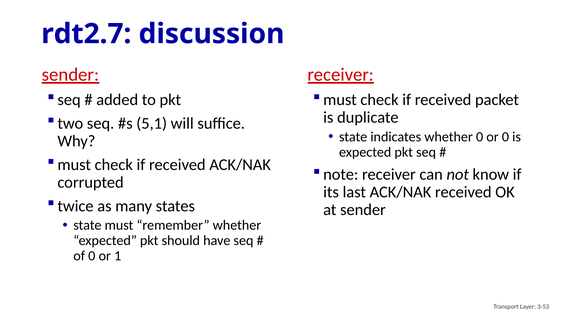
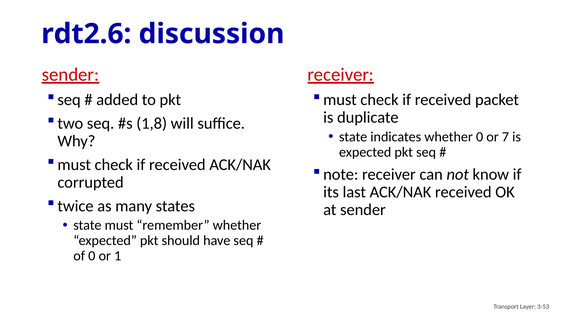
rdt2.7: rdt2.7 -> rdt2.6 (86, 34)
5,1: 5,1 -> 1,8 (152, 123)
or 0: 0 -> 7 (505, 137)
